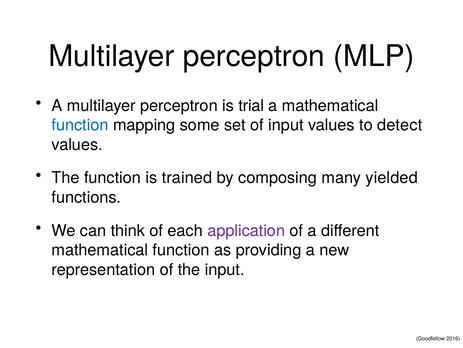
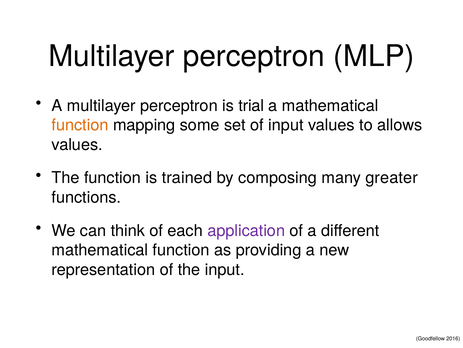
function colour: blue -> orange (80, 125)
detect: detect -> allows (400, 125)
yielded: yielded -> greater (392, 178)
